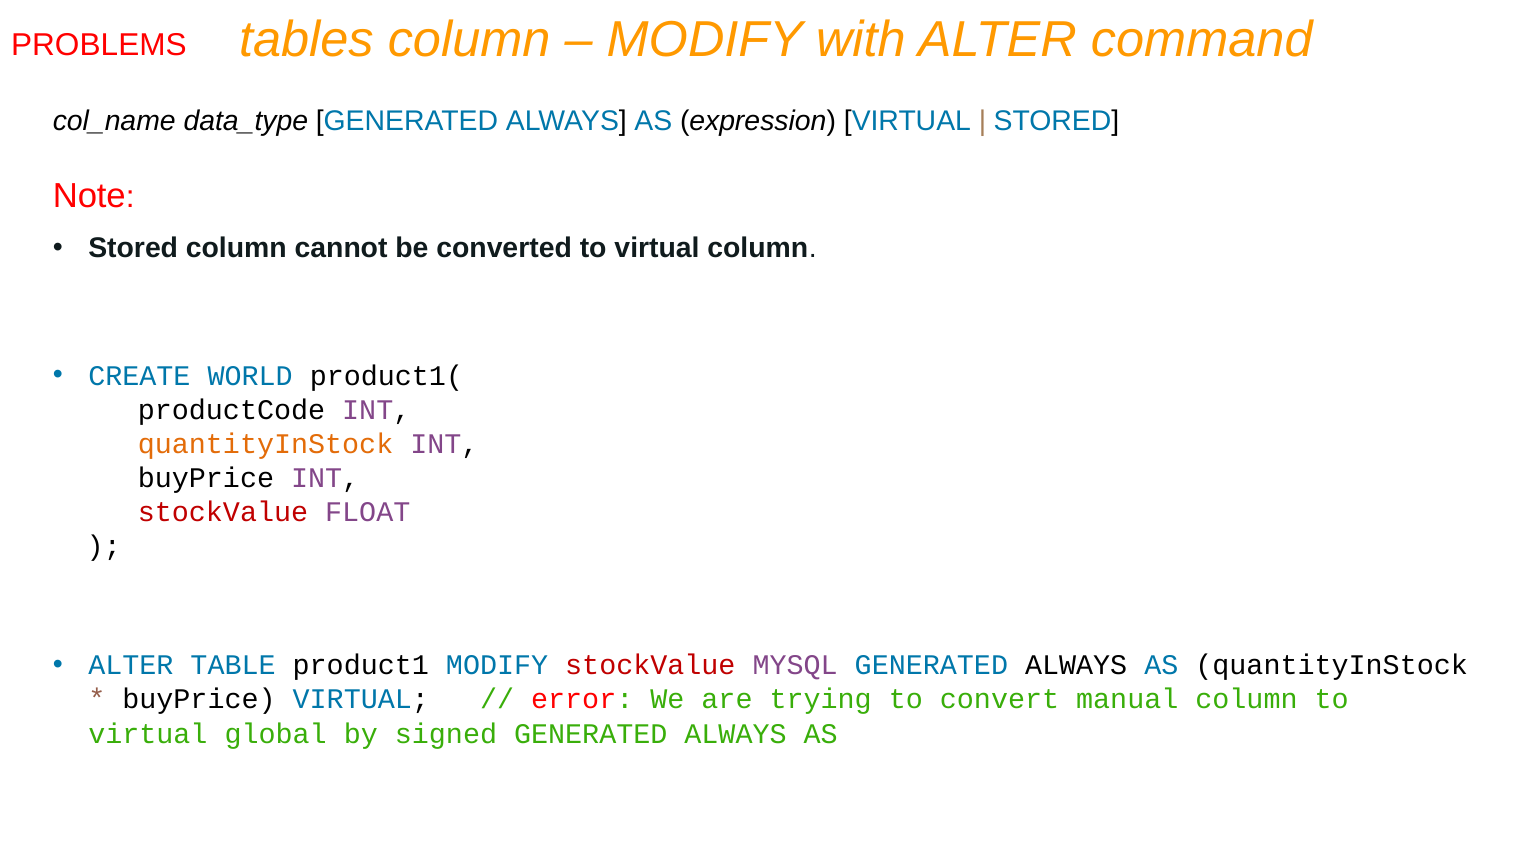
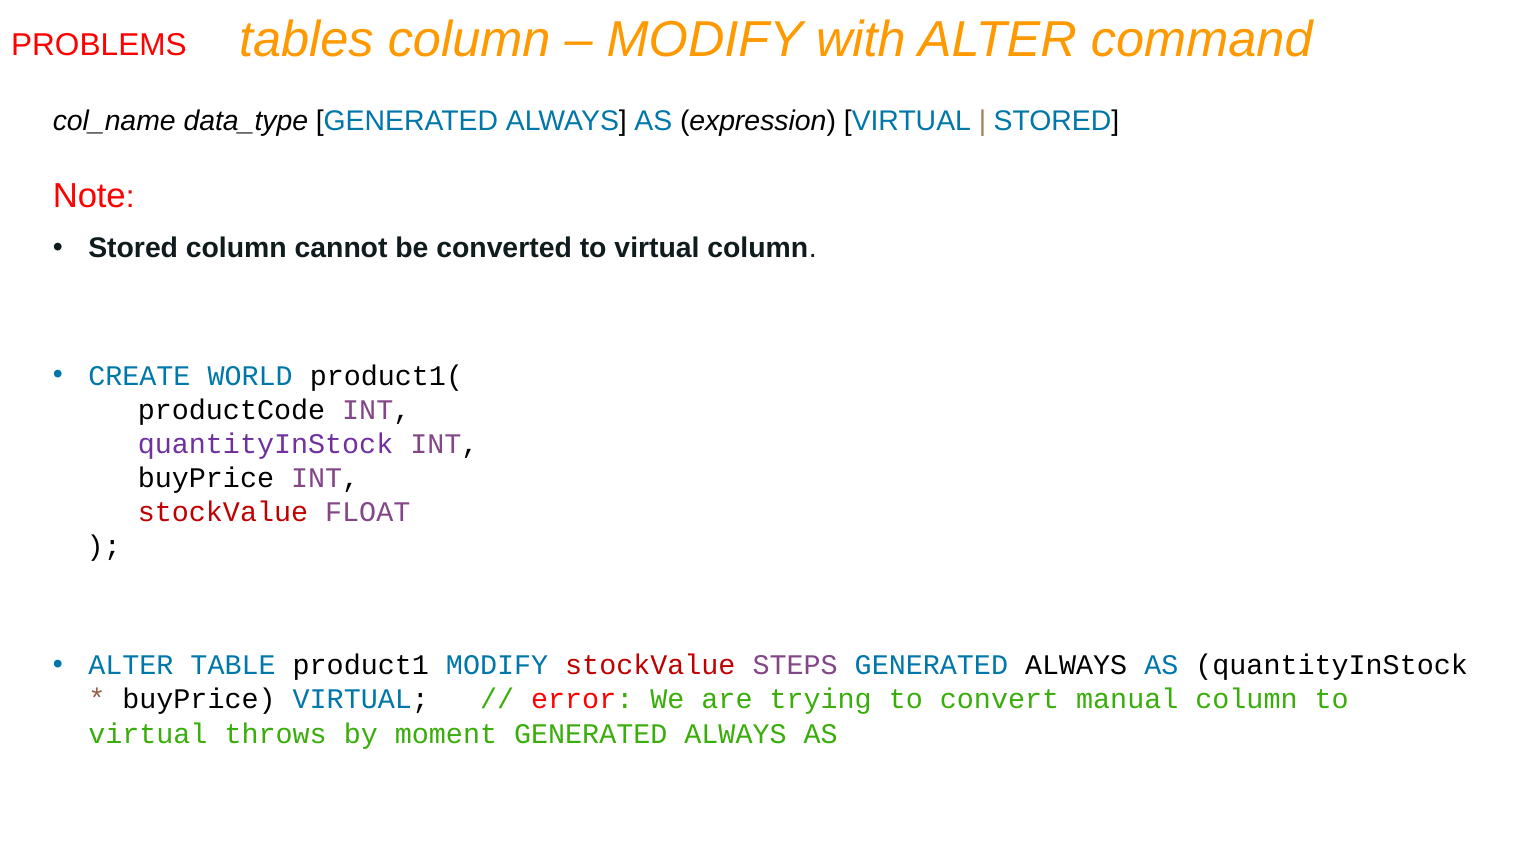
quantityInStock colour: orange -> purple (266, 444)
MYSQL: MYSQL -> STEPS (795, 665)
global: global -> throws (276, 733)
signed: signed -> moment (446, 733)
